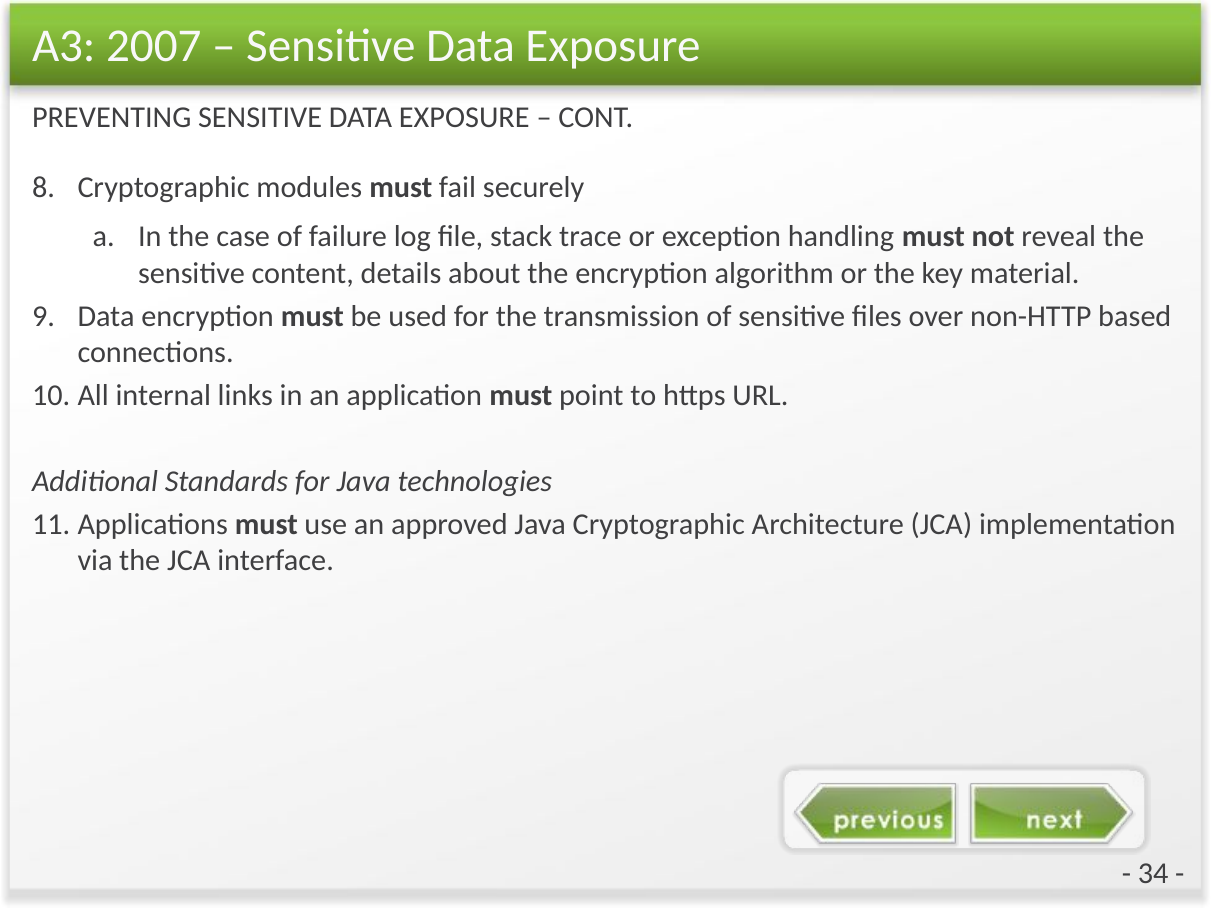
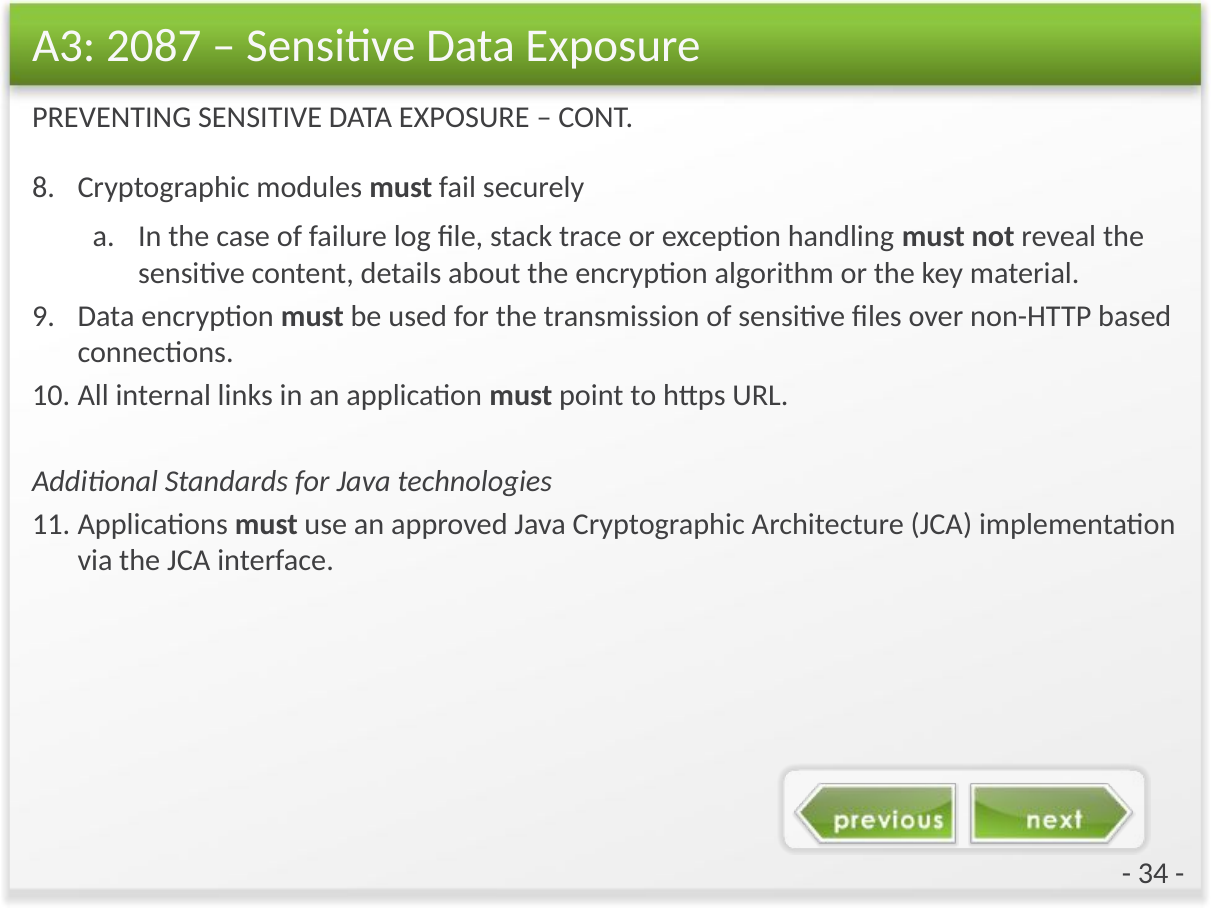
2007: 2007 -> 2087 (154, 46)
